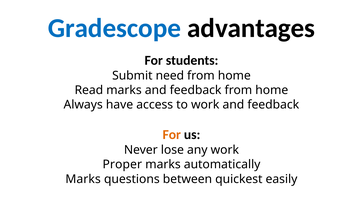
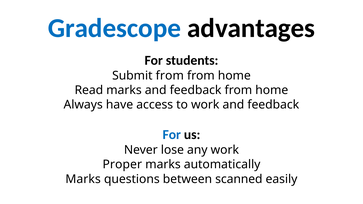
Submit need: need -> from (170, 76)
For colour: orange -> blue (172, 135)
quickest: quickest -> scanned (239, 179)
